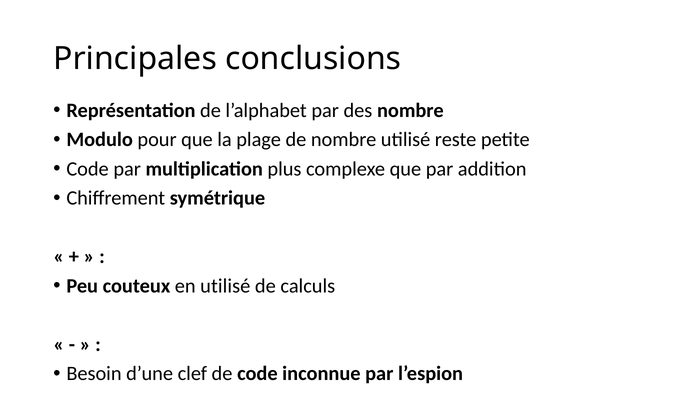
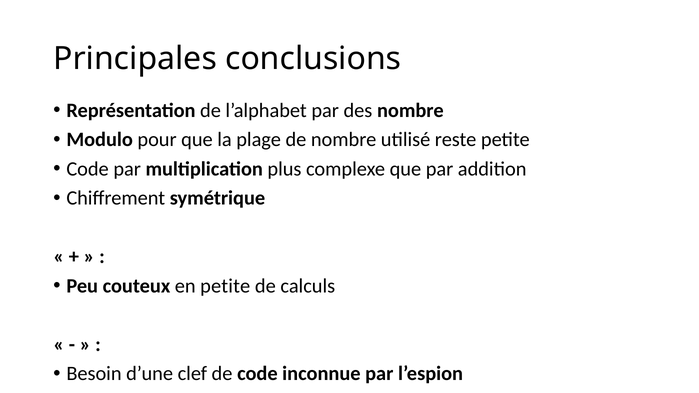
en utilisé: utilisé -> petite (225, 286)
